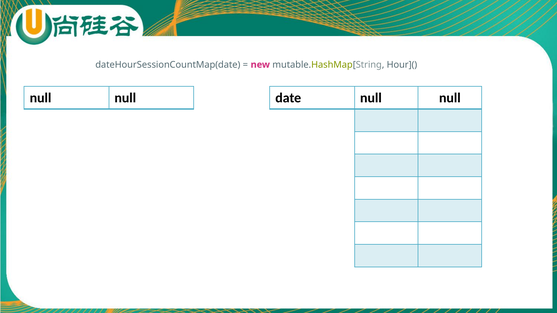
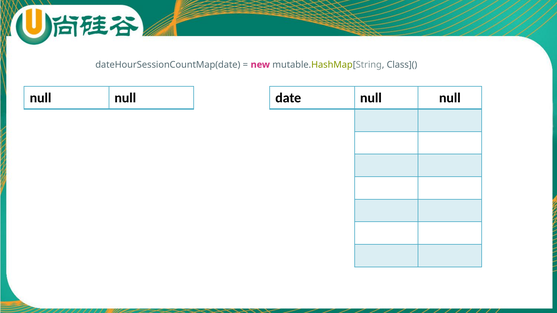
Hour](: Hour]( -> Class]( (402, 65)
